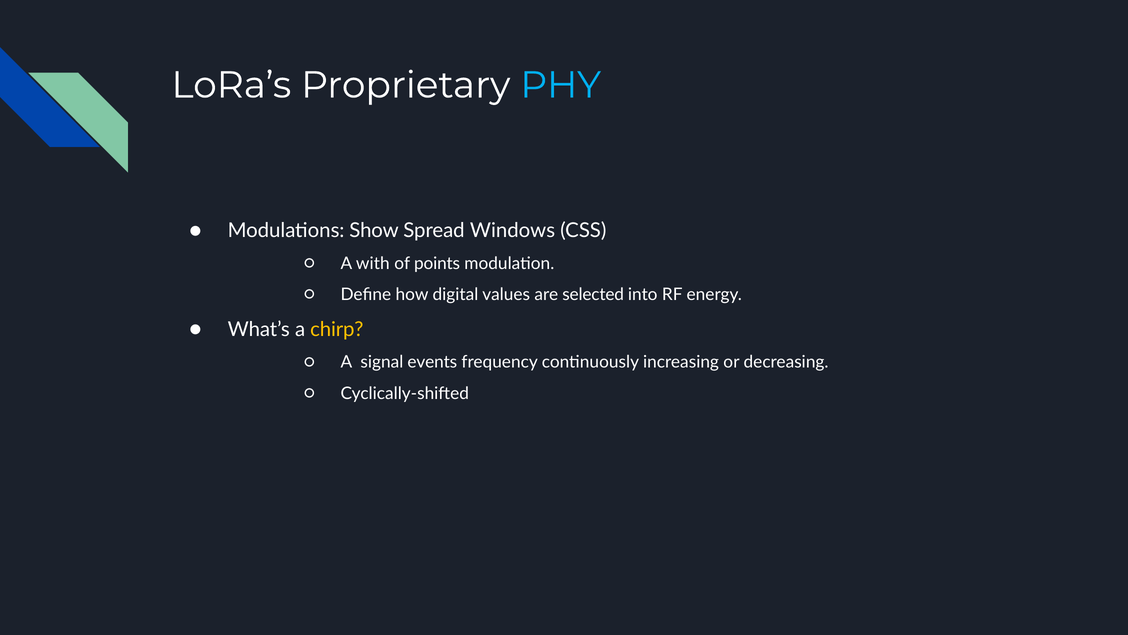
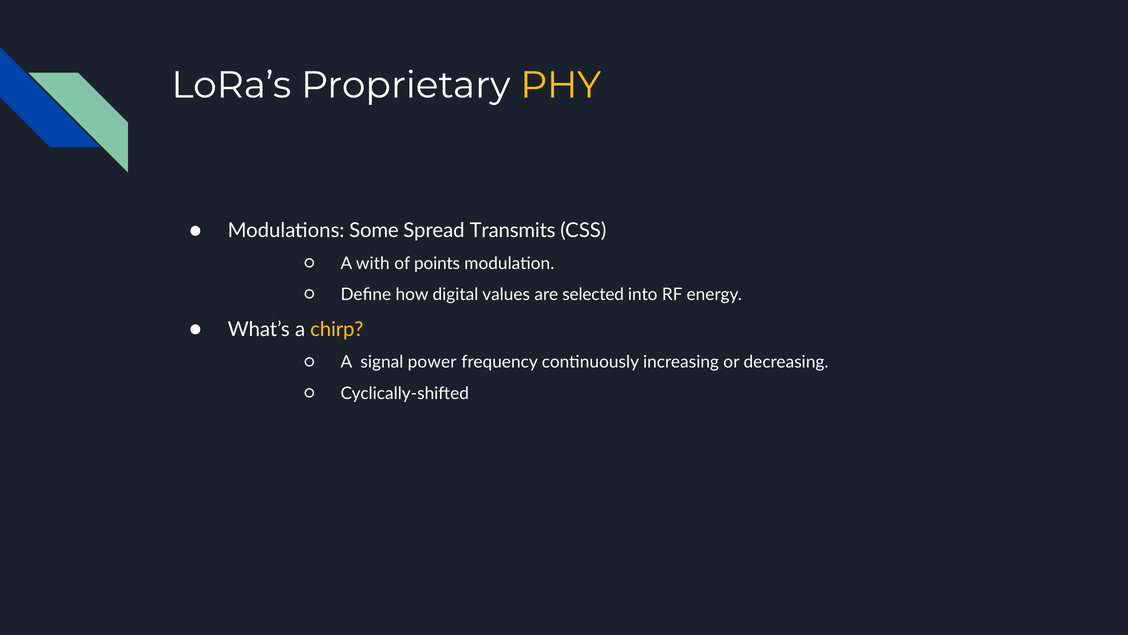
PHY colour: light blue -> yellow (561, 85)
Show: Show -> Some (374, 231)
Windows: Windows -> Transmits (513, 231)
events: events -> power (432, 362)
